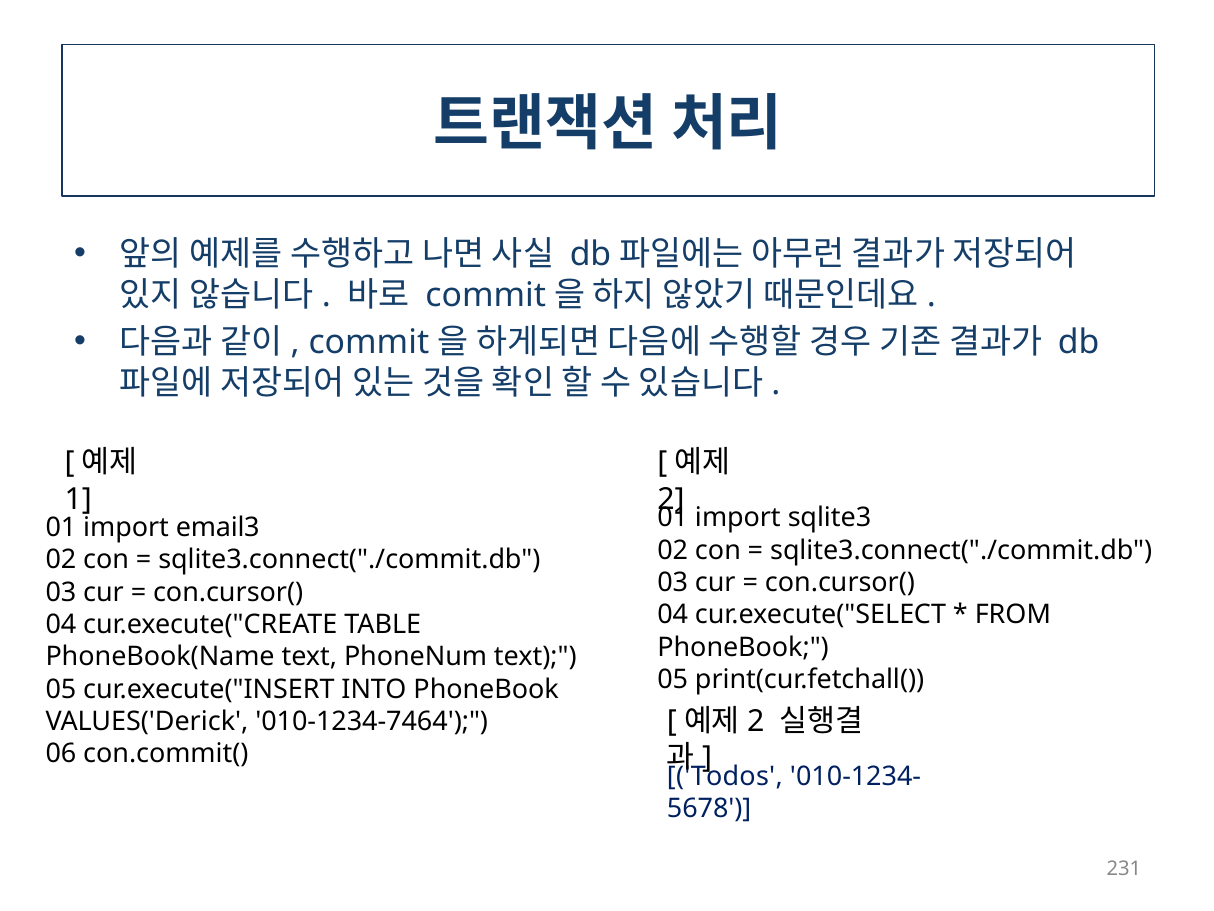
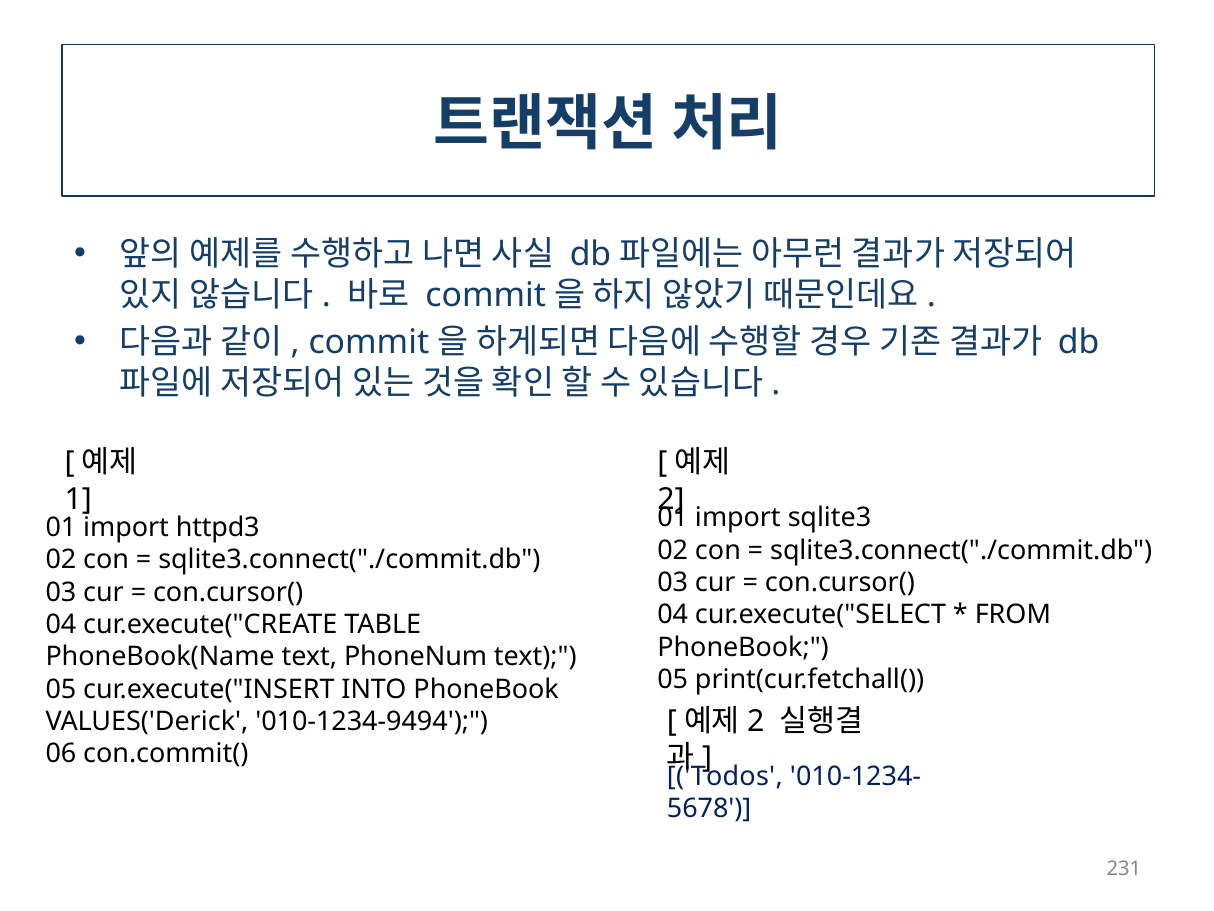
email3: email3 -> httpd3 (218, 527)
010-1234-7464: 010-1234-7464 -> 010-1234-9494 (372, 721)
